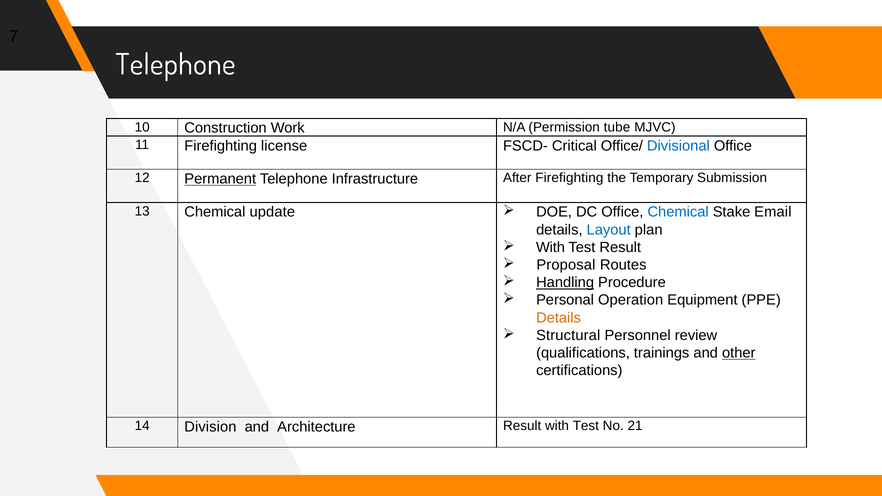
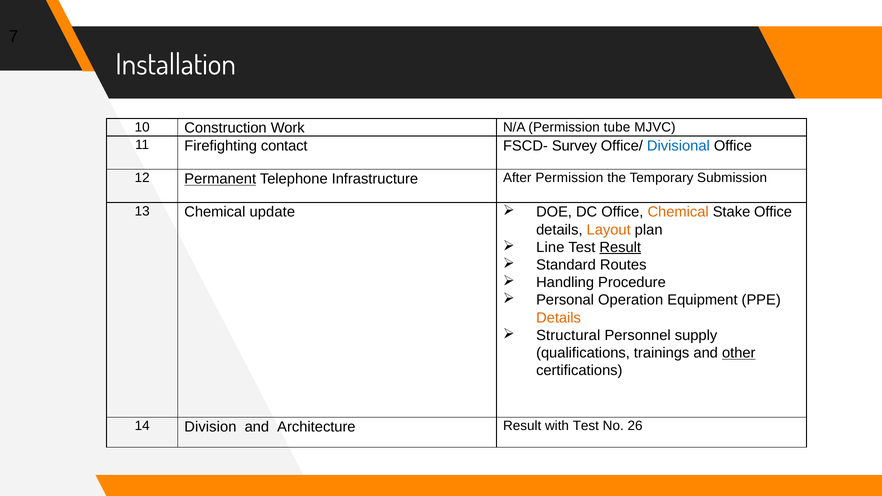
Telephone: Telephone -> Installation (176, 65)
license: license -> contact (284, 146)
Critical: Critical -> Survey (574, 146)
After Firefighting: Firefighting -> Permission (569, 178)
Chemical colour: blue -> orange (678, 212)
Stake Email: Email -> Office (773, 212)
Layout colour: blue -> orange (609, 230)
With: With -> Line (550, 247)
Result underline: none -> present (620, 247)
Proposal: Proposal -> Standard (566, 265)
Handling underline: present -> none (565, 283)
review: review -> supply (696, 335)
21: 21 -> 26 (635, 426)
